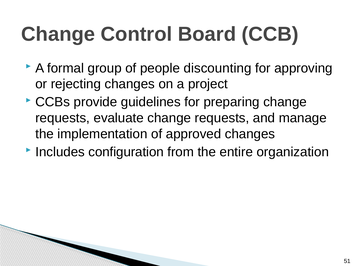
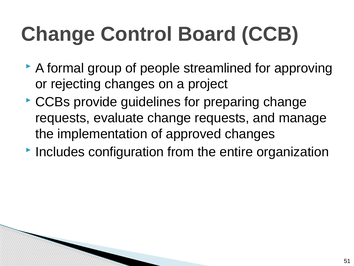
discounting: discounting -> streamlined (218, 68)
